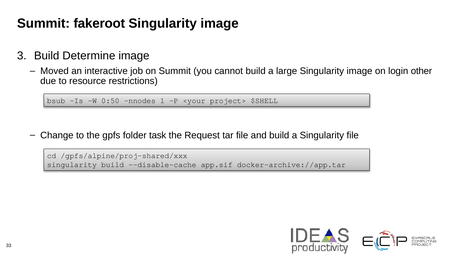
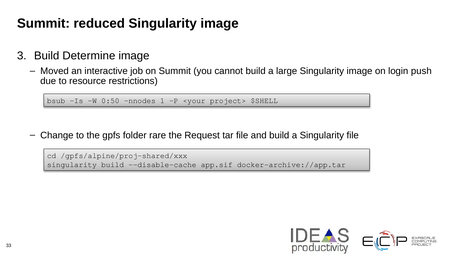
fakeroot: fakeroot -> reduced (99, 23)
other: other -> push (421, 71)
task: task -> rare (158, 135)
